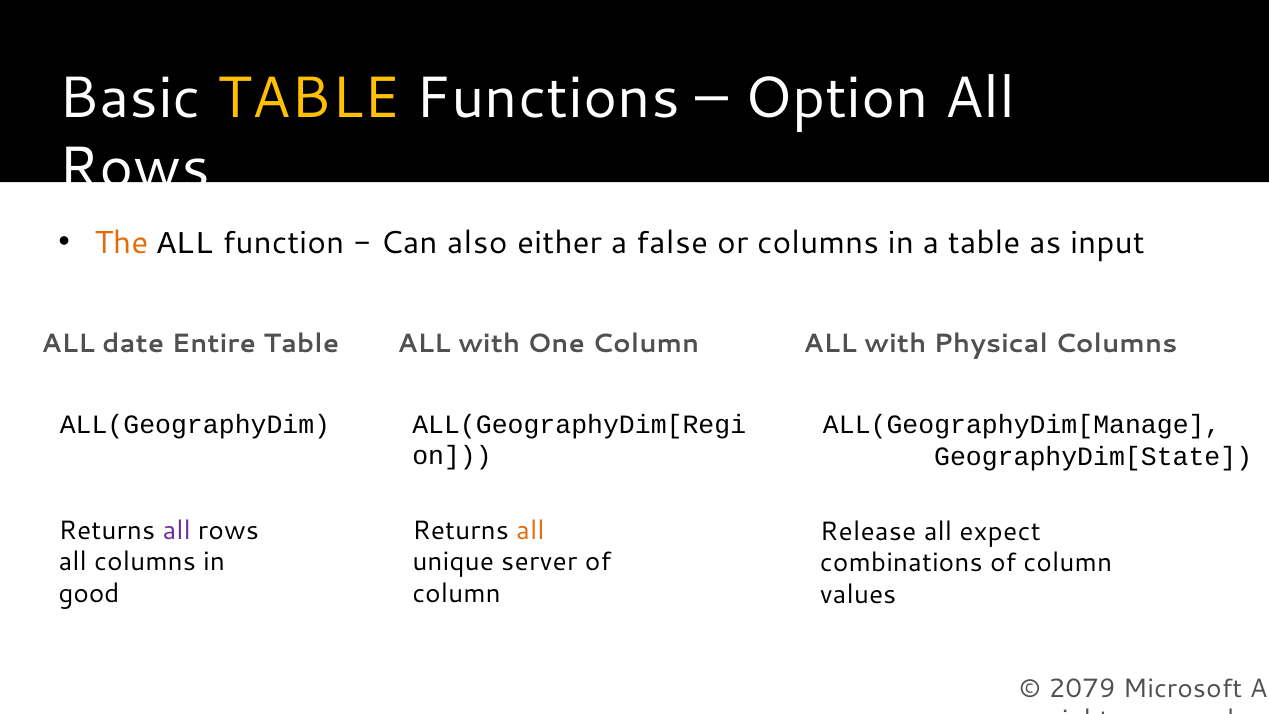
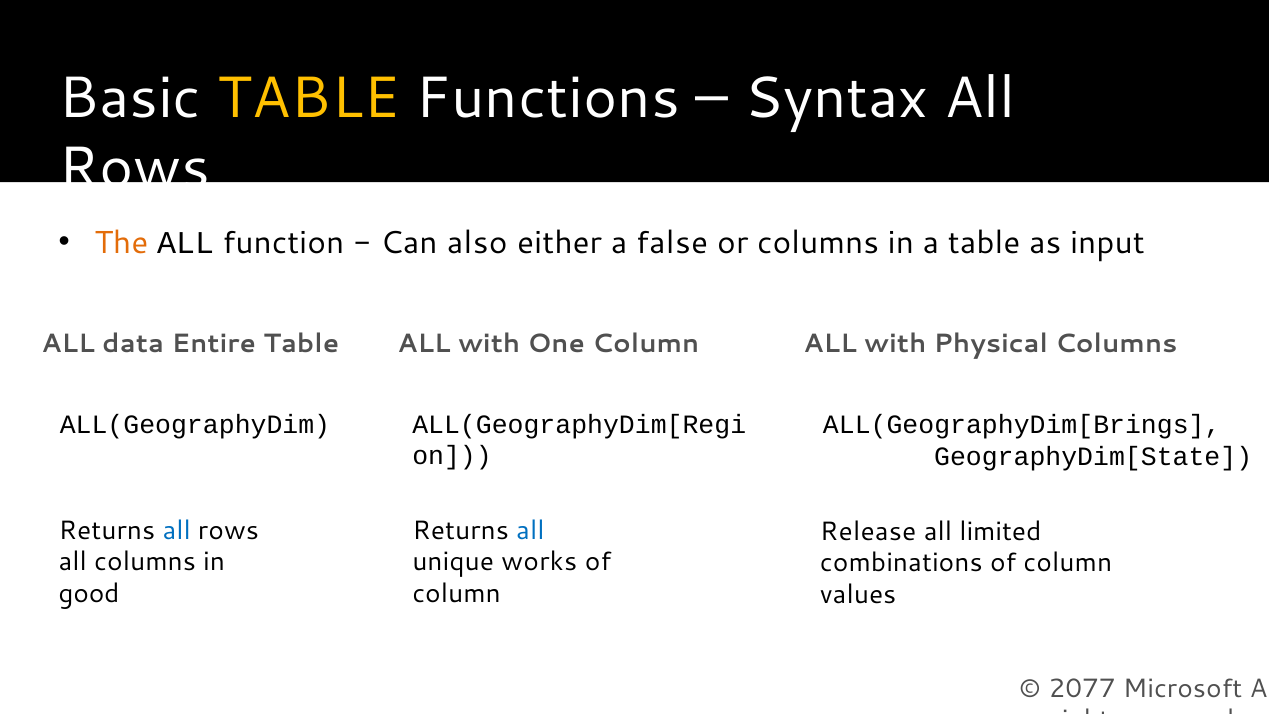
Option: Option -> Syntax (836, 98)
date: date -> data (133, 343)
ALL(GeographyDim[Manage: ALL(GeographyDim[Manage -> ALL(GeographyDim[Brings (1022, 425)
all colour: purple -> blue (177, 530)
all colour: orange -> blue (530, 530)
expect: expect -> limited (1000, 531)
server: server -> works (539, 562)
2079: 2079 -> 2077 (1082, 688)
